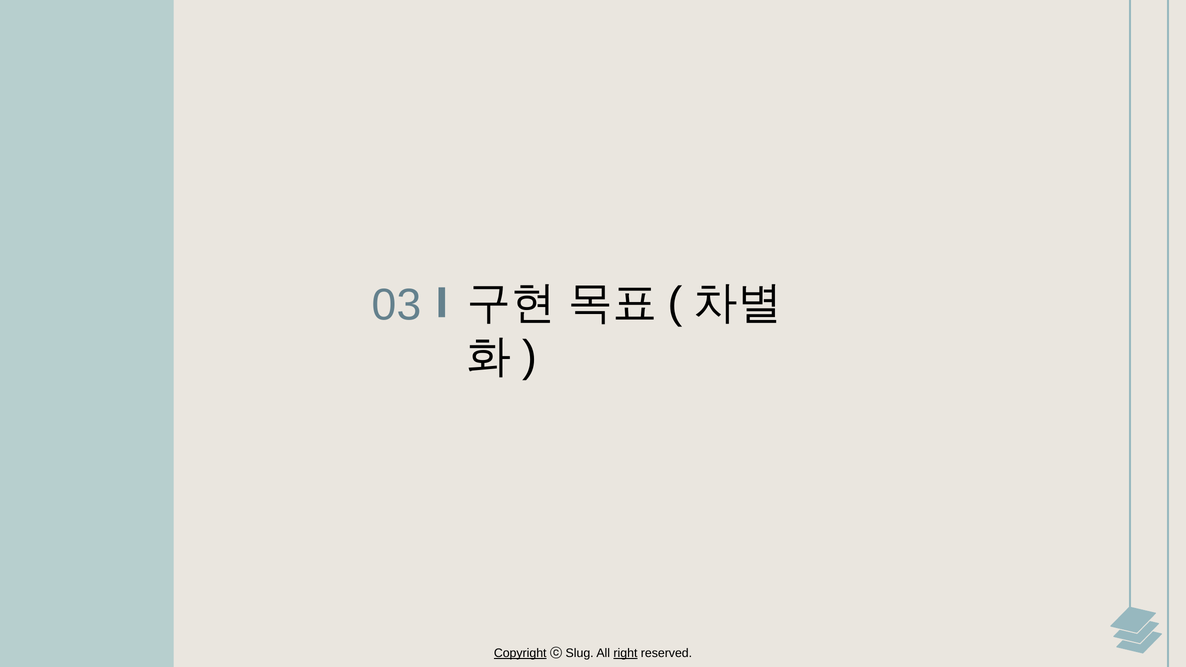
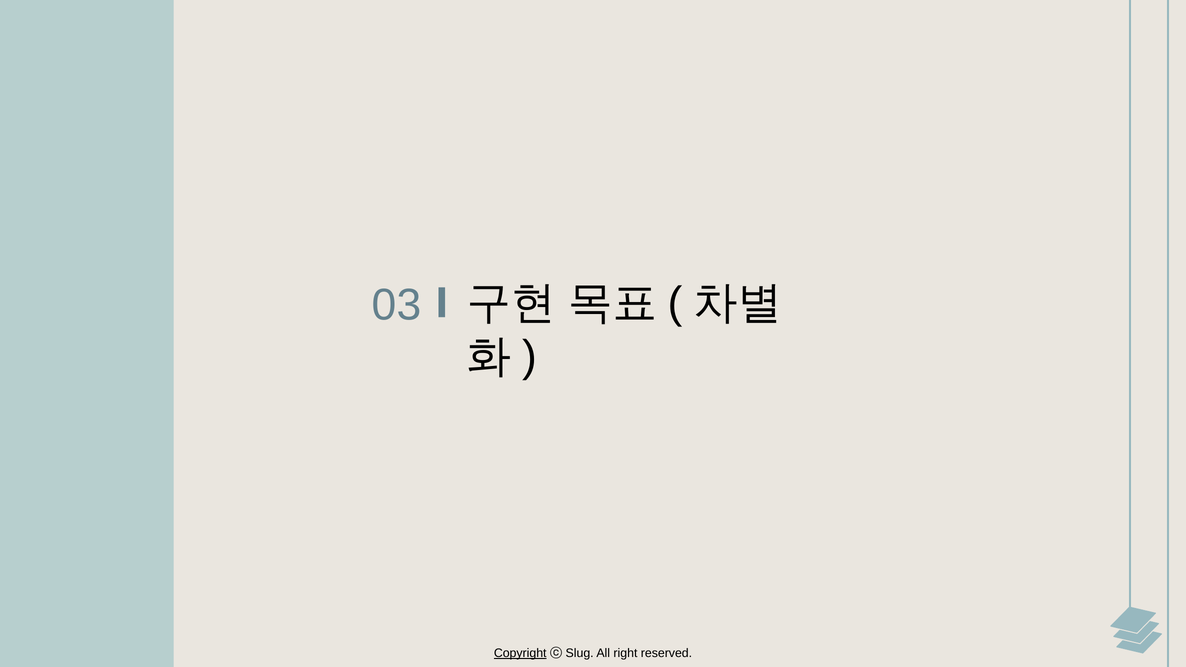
right underline: present -> none (625, 653)
